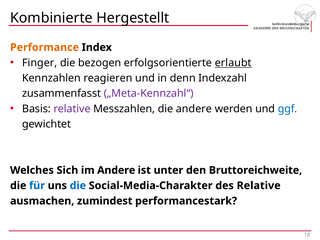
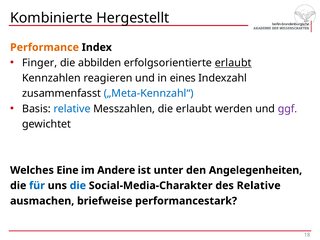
bezogen: bezogen -> abbilden (100, 63)
denn: denn -> eines (183, 78)
„Meta-Kennzahl“ colour: purple -> blue (149, 93)
relative colour: purple -> blue (72, 109)
die andere: andere -> erlaubt (194, 109)
ggf colour: blue -> purple (288, 109)
Sich: Sich -> Eine (67, 170)
Bruttoreichweite: Bruttoreichweite -> Angelegenheiten (256, 170)
zumindest: zumindest -> briefweise (105, 201)
